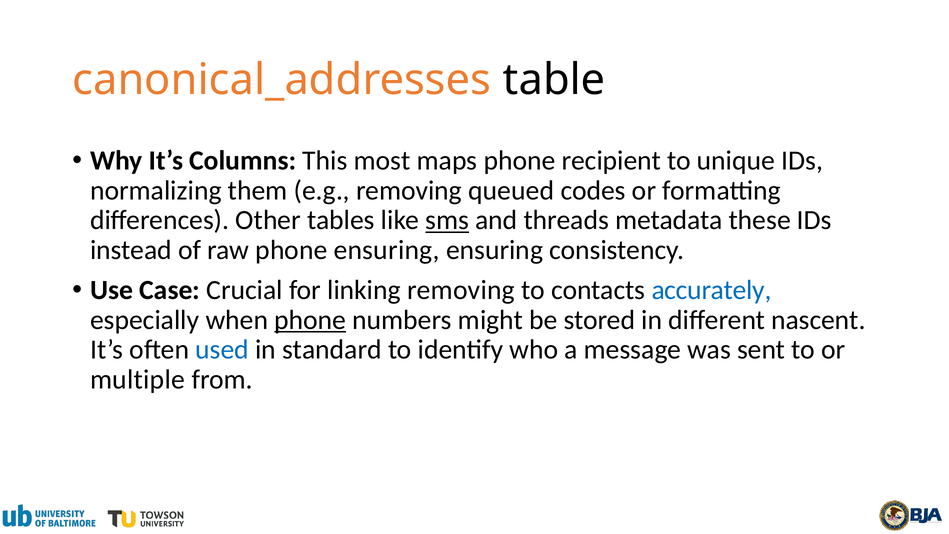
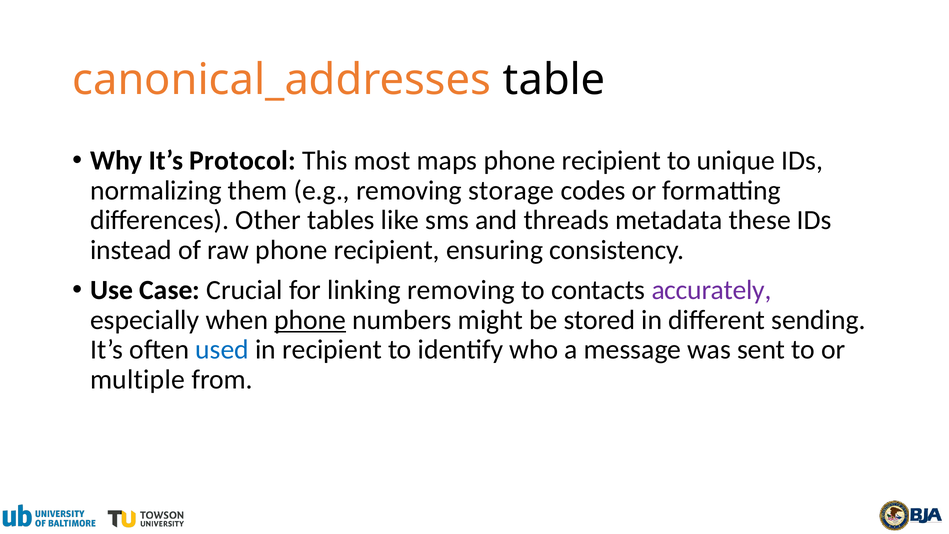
Columns: Columns -> Protocol (243, 160)
queued: queued -> storage (511, 190)
sms underline: present -> none (447, 220)
raw phone ensuring: ensuring -> recipient (387, 250)
accurately colour: blue -> purple (712, 290)
nascent: nascent -> sending (818, 320)
in standard: standard -> recipient (332, 350)
